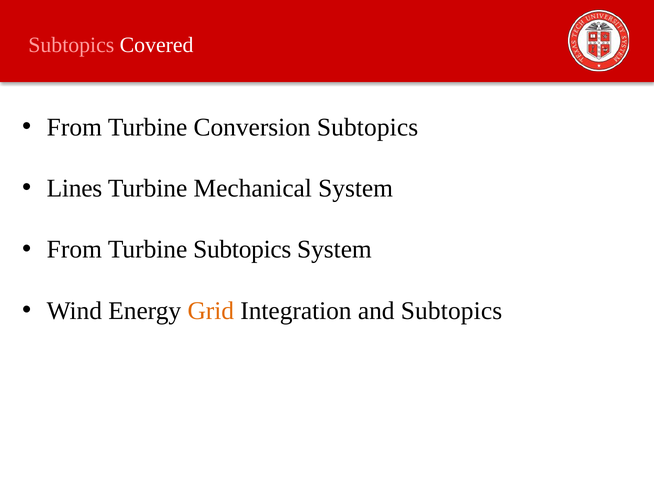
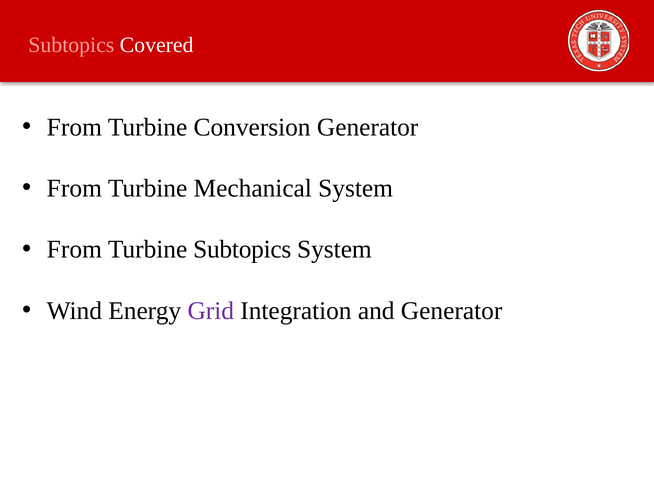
Conversion Subtopics: Subtopics -> Generator (368, 127)
Lines: Lines -> From (74, 188)
Grid colour: orange -> purple (211, 310)
and Subtopics: Subtopics -> Generator (452, 310)
